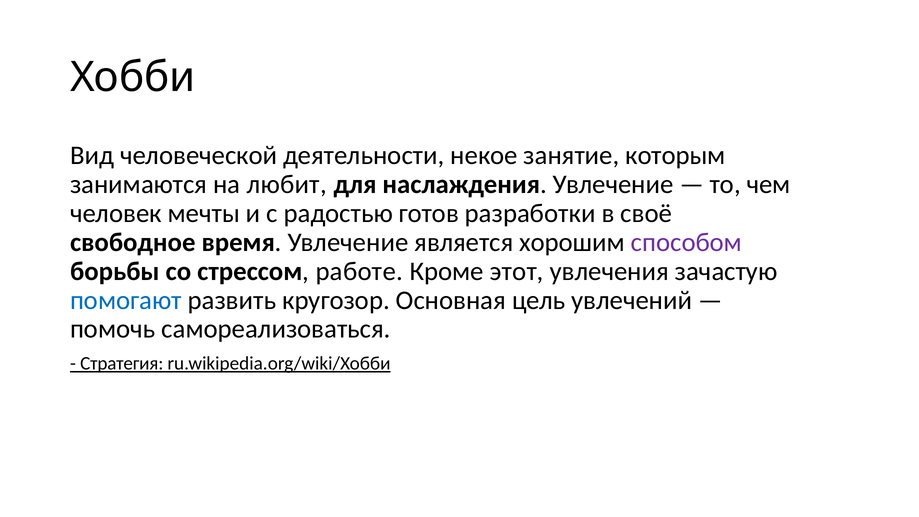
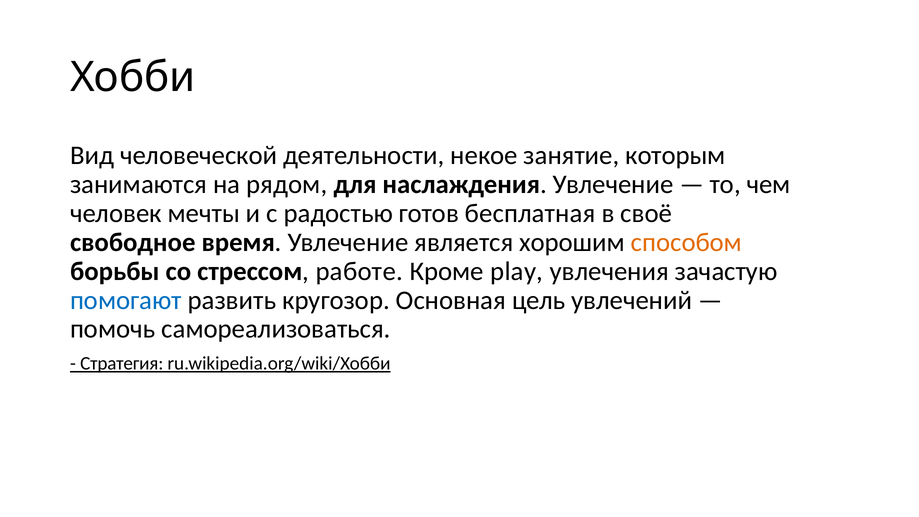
любит: любит -> рядом (287, 184)
разработки: разработки -> бесплатная (530, 213)
способом colour: purple -> orange (686, 242)
этот: этот -> play (517, 271)
